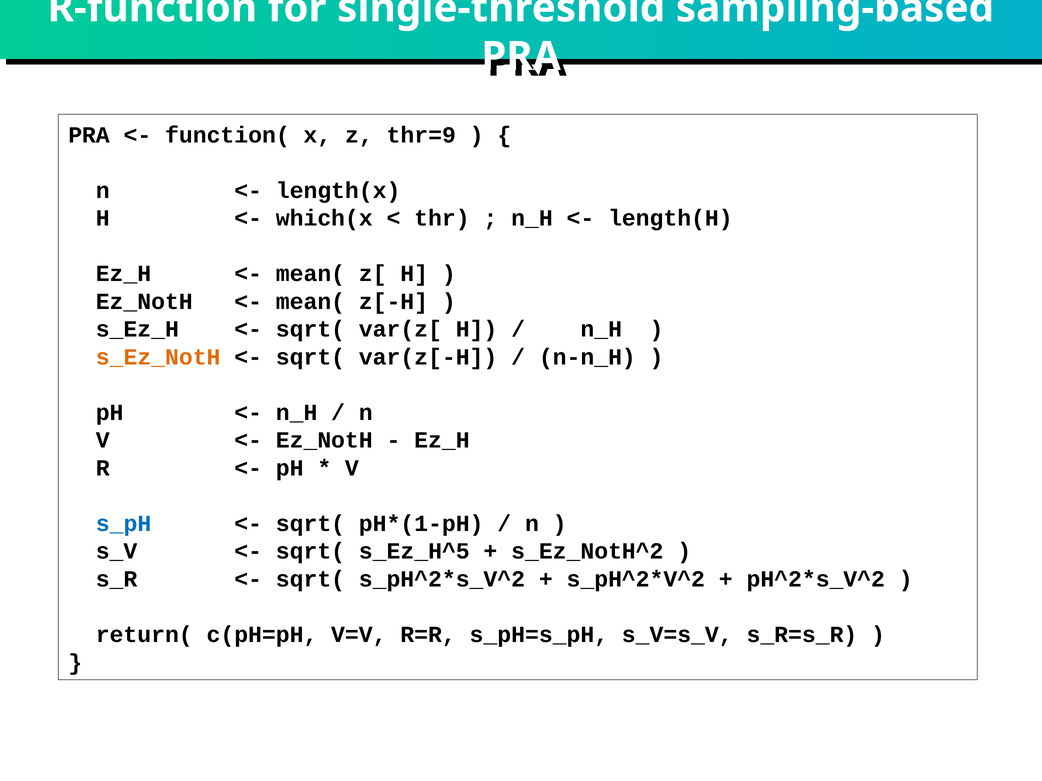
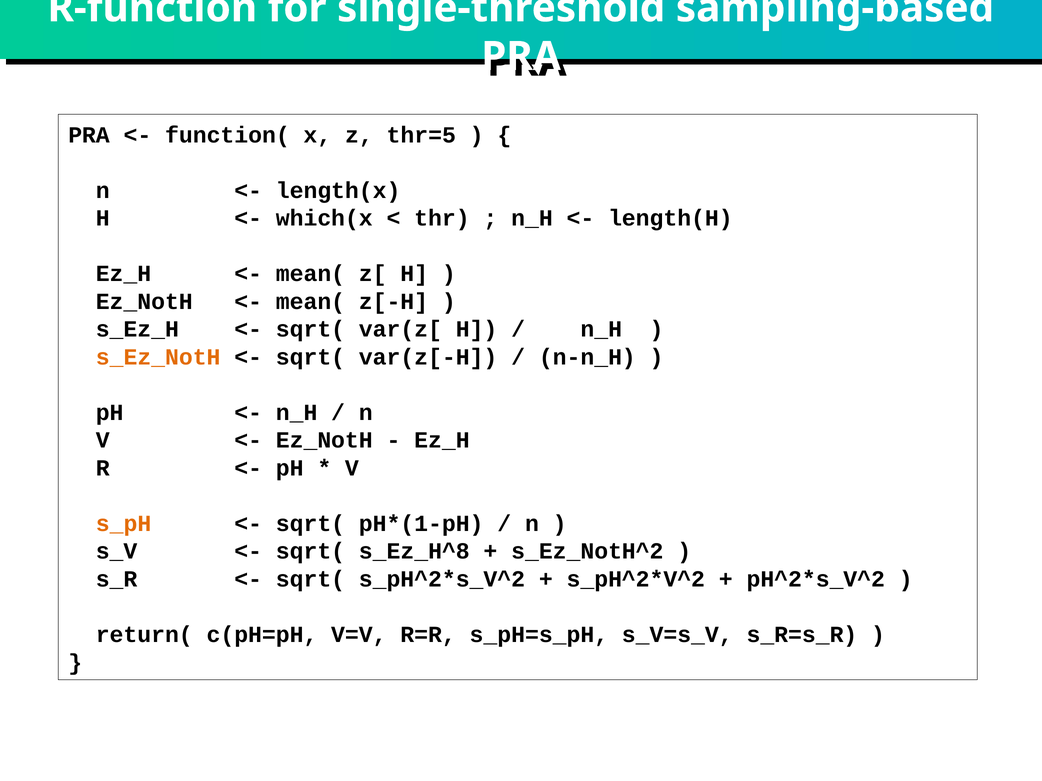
thr=9: thr=9 -> thr=5 (421, 135)
s_pH colour: blue -> orange (124, 524)
s_Ez_H^5: s_Ez_H^5 -> s_Ez_H^8 (414, 552)
